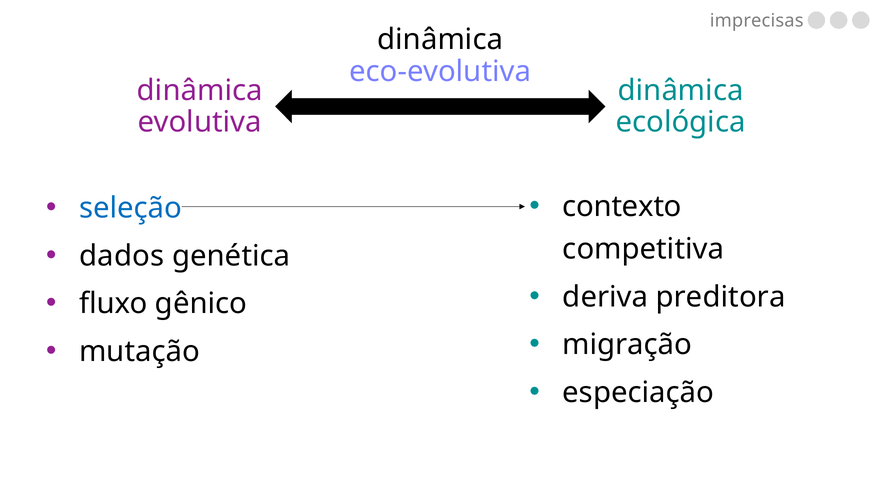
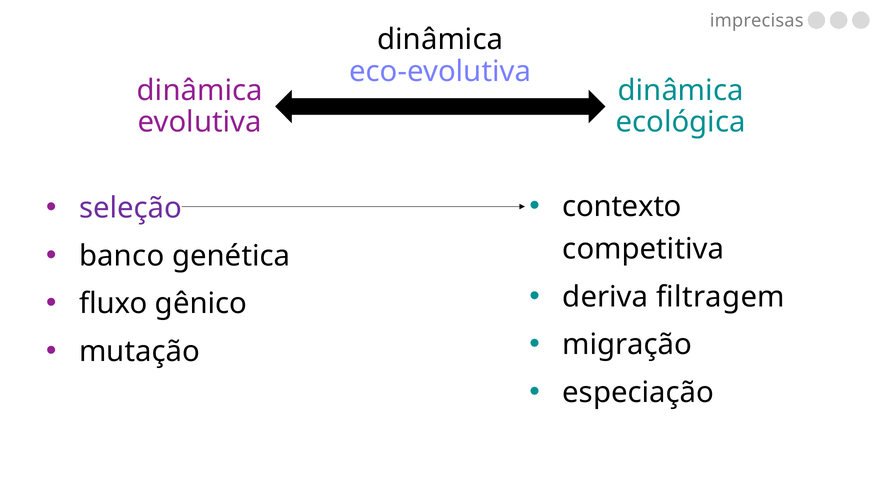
seleção colour: blue -> purple (130, 208)
dados: dados -> banco (122, 256)
preditora: preditora -> filtragem (720, 297)
